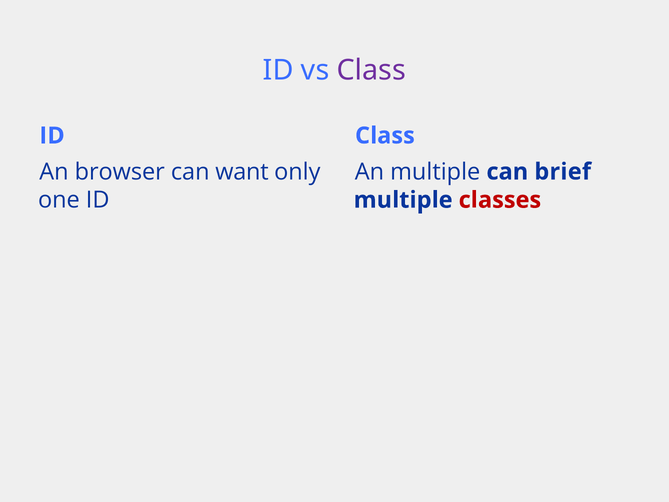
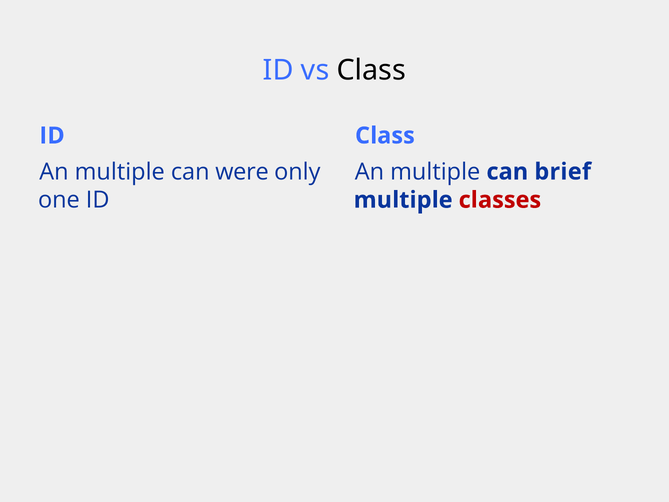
Class colour: purple -> black (371, 70)
browser: browser -> multiple (120, 172)
want: want -> were (242, 172)
